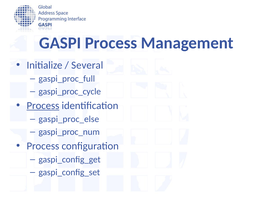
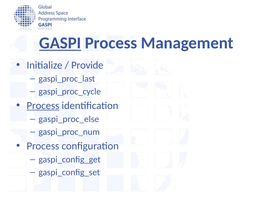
GASPI underline: none -> present (60, 43)
Several: Several -> Provide (87, 65)
gaspi_proc_full: gaspi_proc_full -> gaspi_proc_last (67, 79)
